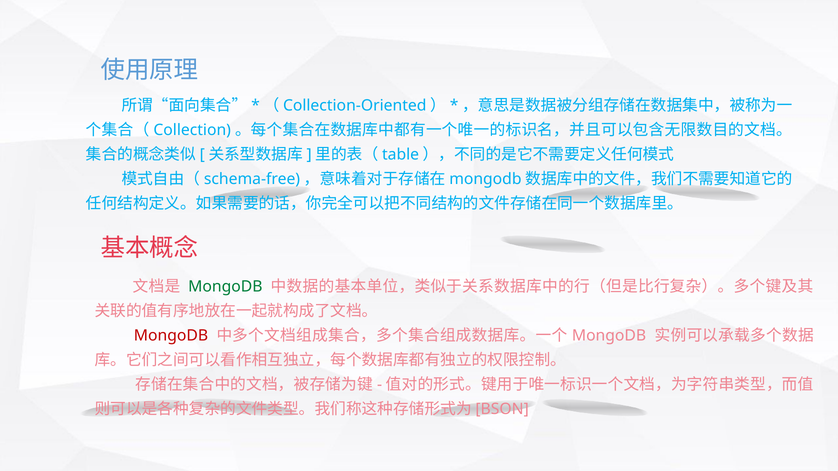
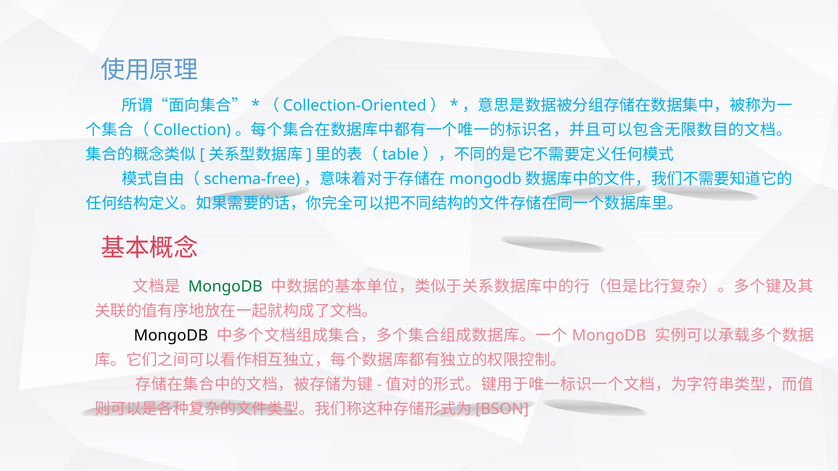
MongoDB colour: red -> black (171, 336)
